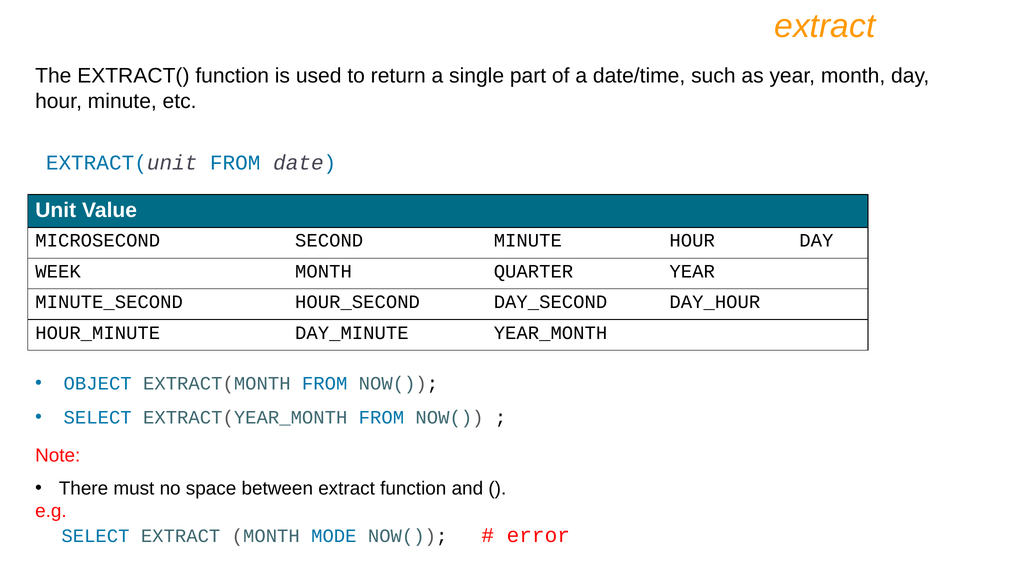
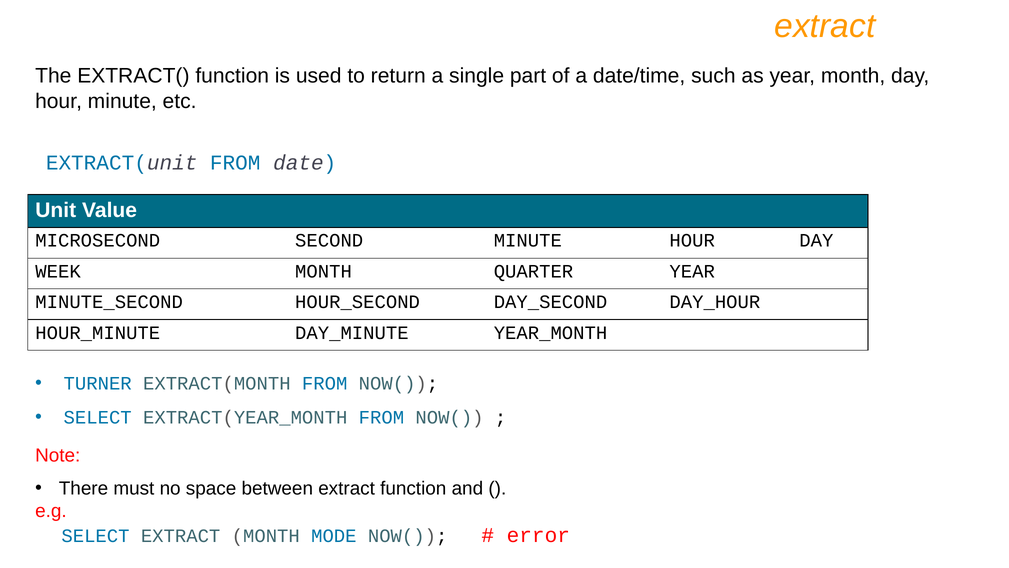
OBJECT: OBJECT -> TURNER (98, 383)
